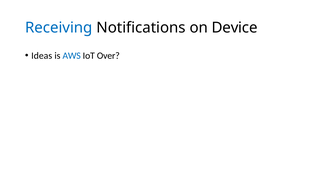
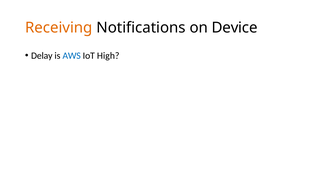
Receiving colour: blue -> orange (59, 28)
Ideas: Ideas -> Delay (42, 55)
Over: Over -> High (108, 55)
